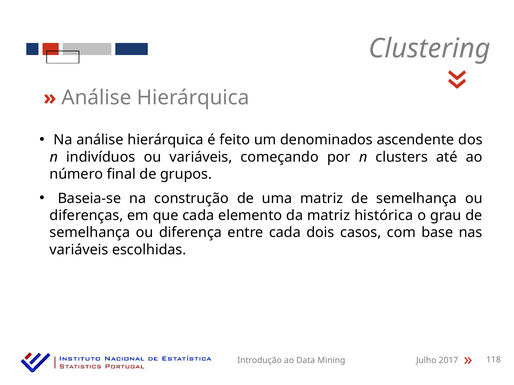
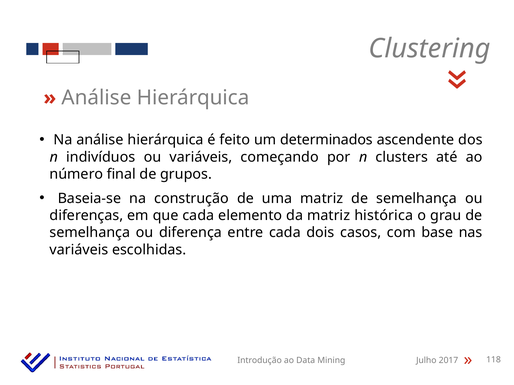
denominados: denominados -> determinados (327, 140)
